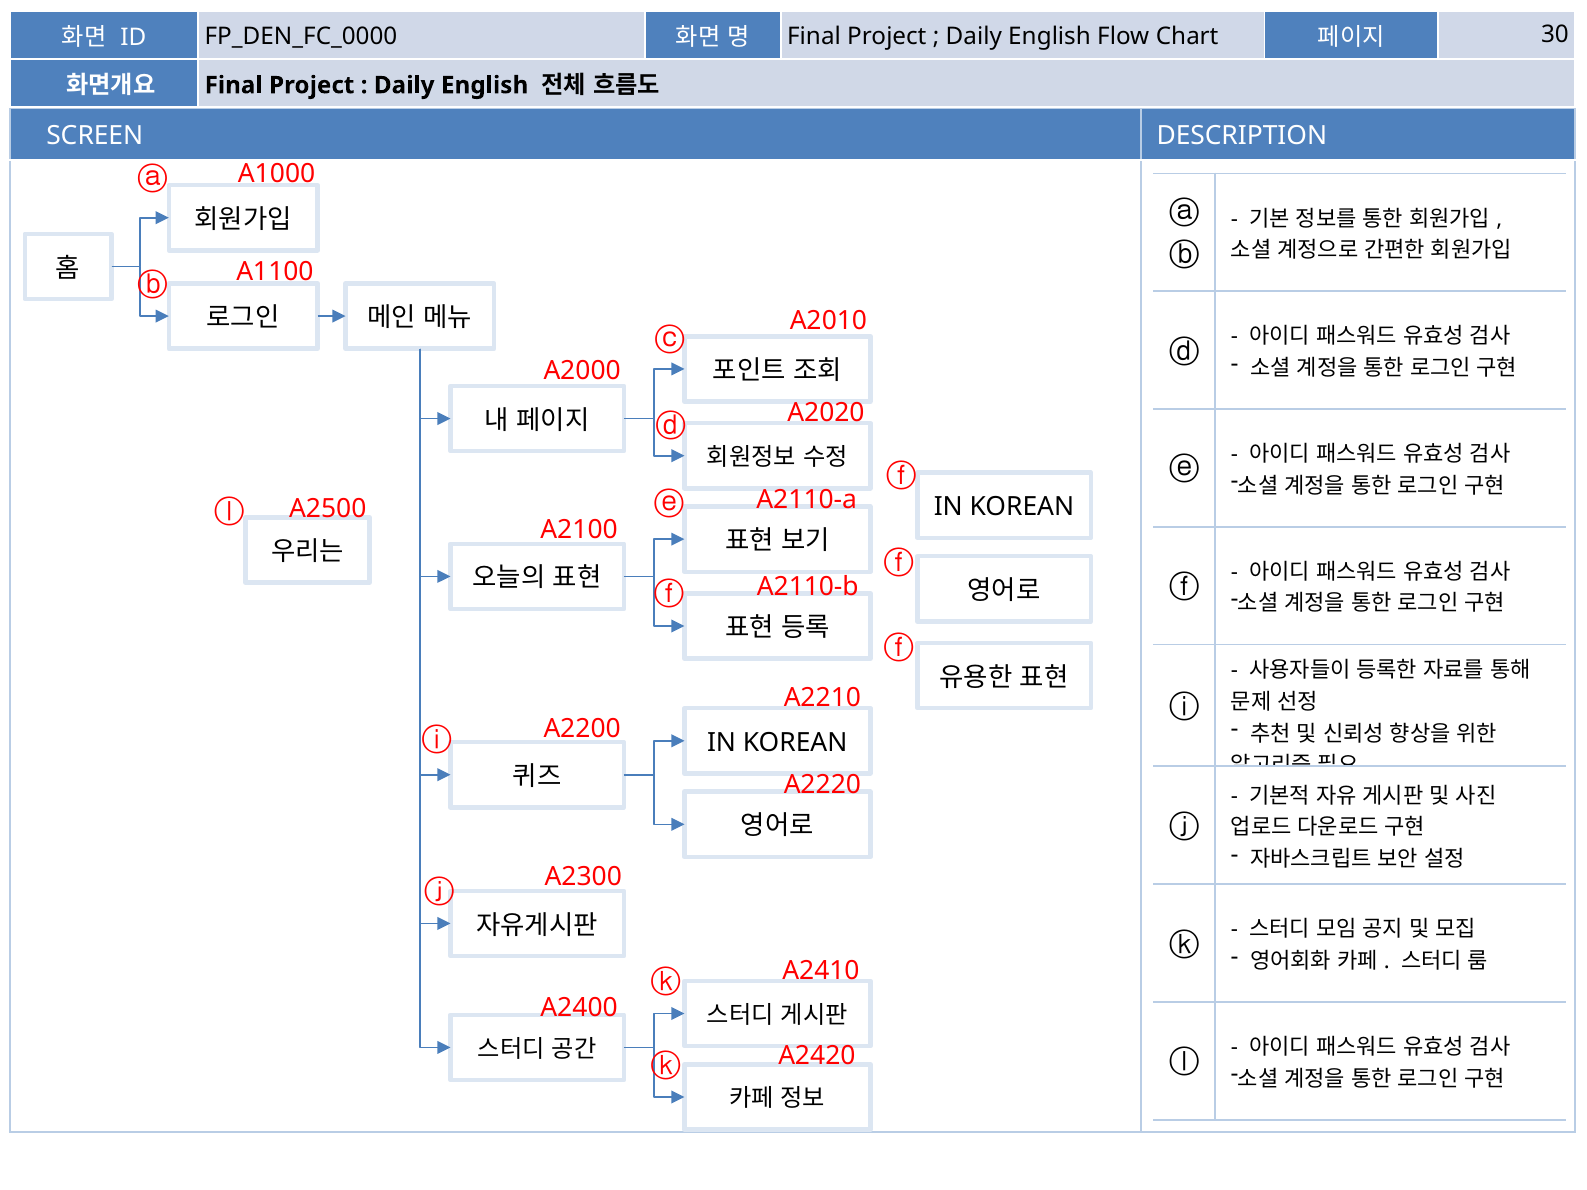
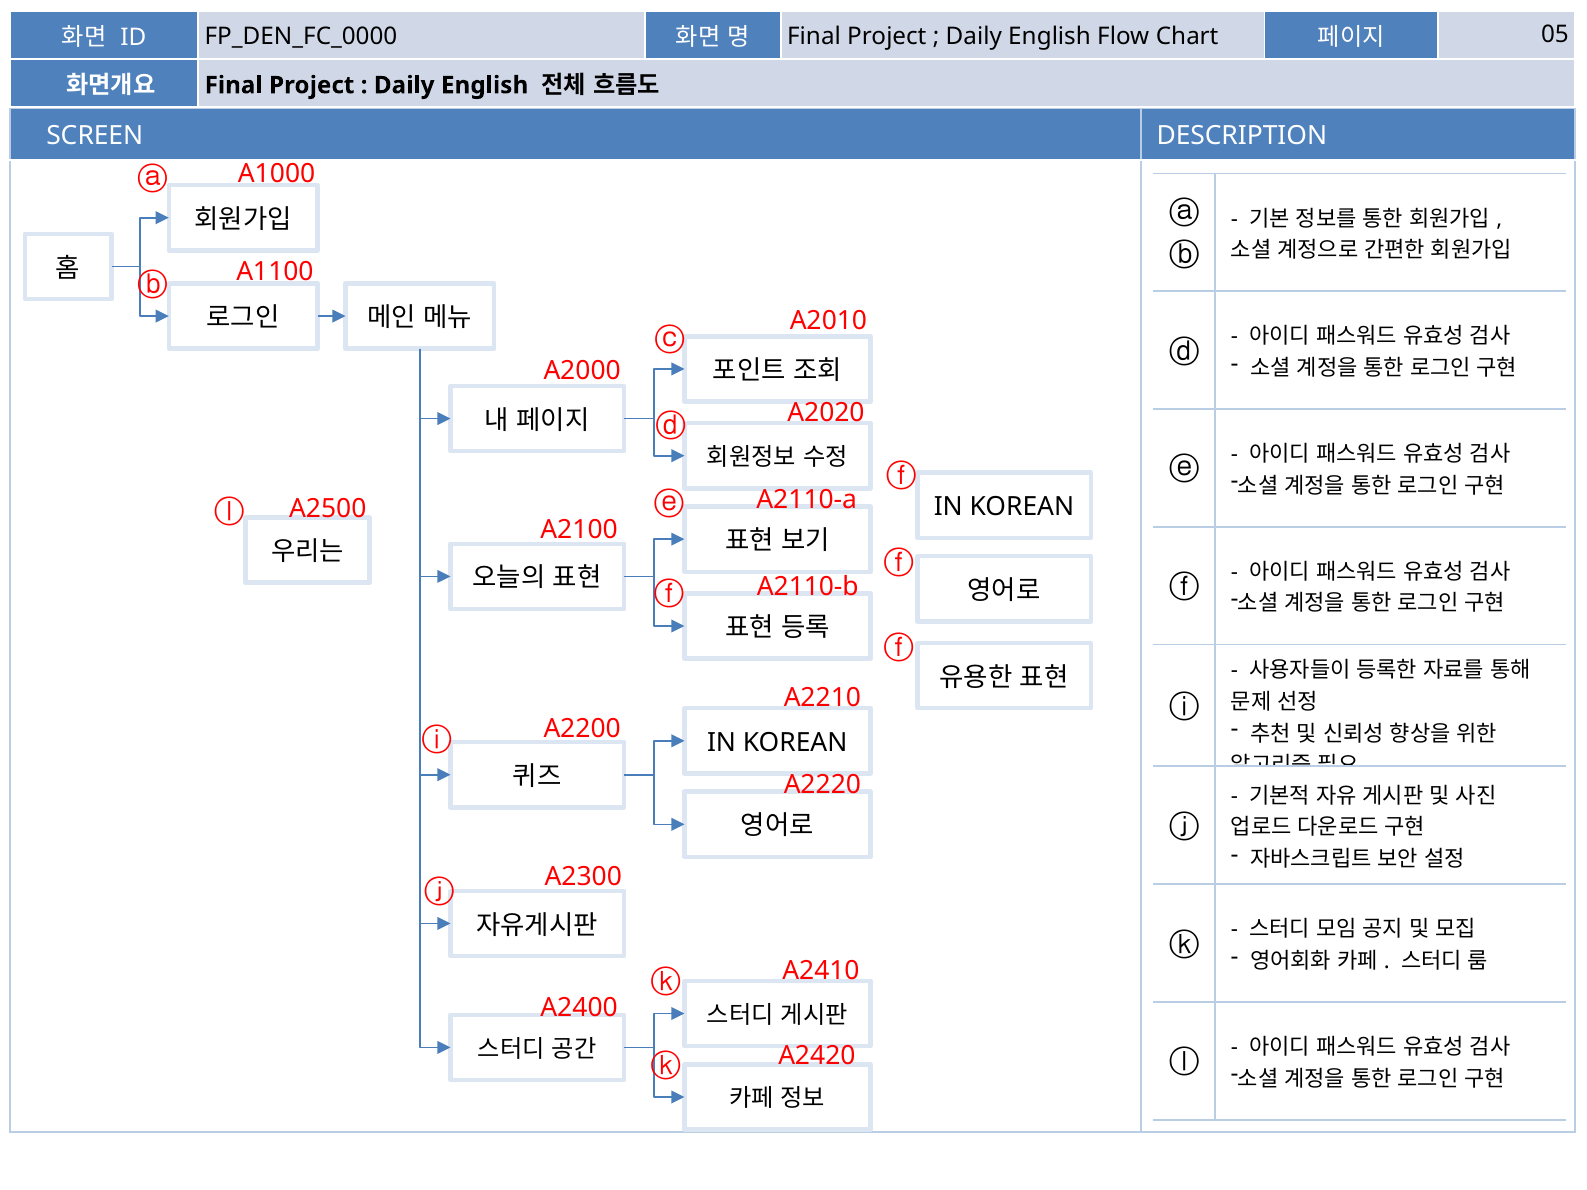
30: 30 -> 05 (1555, 35)
